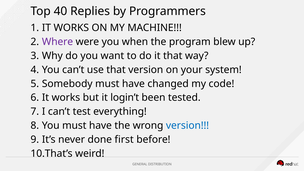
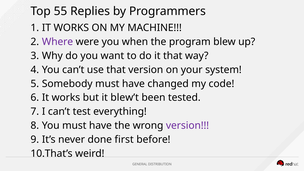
40: 40 -> 55 (60, 11)
login’t: login’t -> blew’t (125, 98)
version colour: blue -> purple (187, 126)
